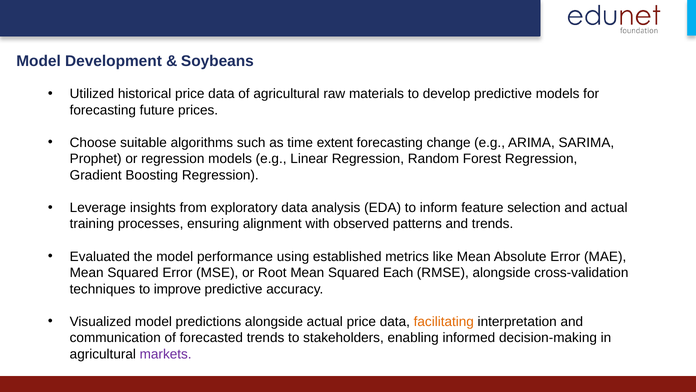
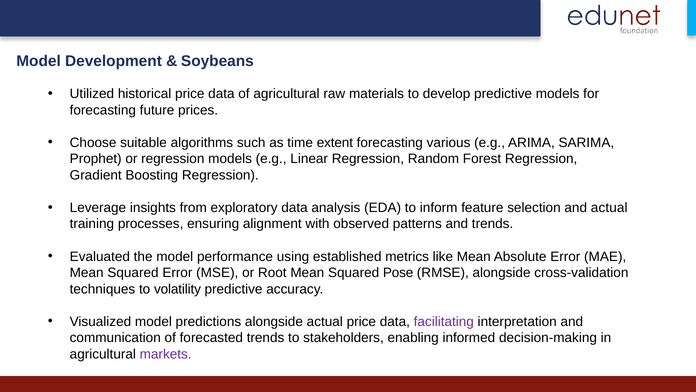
change: change -> various (449, 142)
Each: Each -> Pose (398, 272)
improve: improve -> volatility (177, 289)
facilitating colour: orange -> purple (444, 321)
